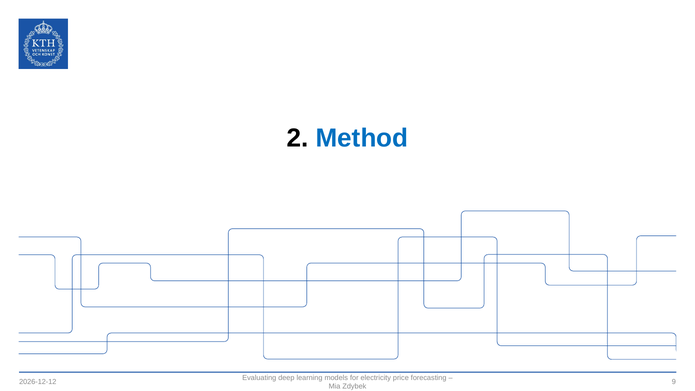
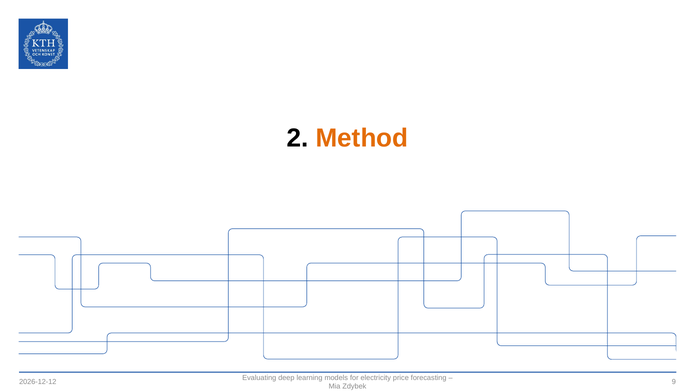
Method colour: blue -> orange (362, 138)
